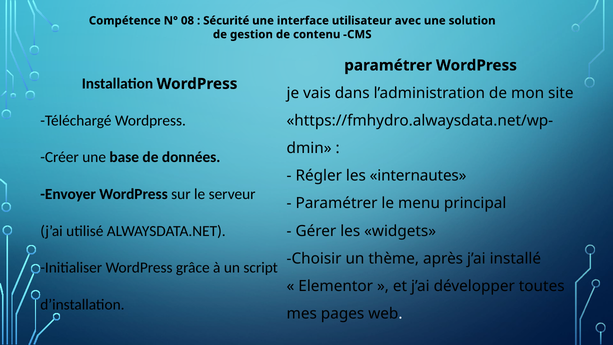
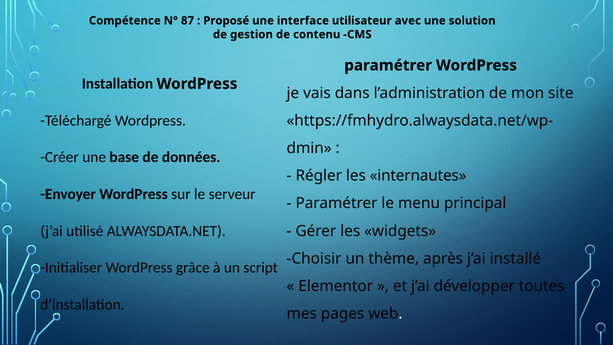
08: 08 -> 87 (187, 21)
Sécurité: Sécurité -> Proposé (226, 21)
